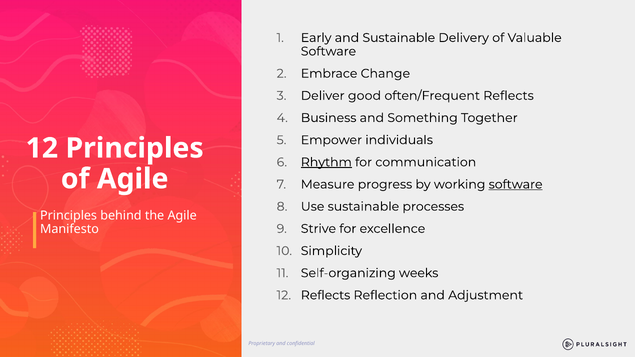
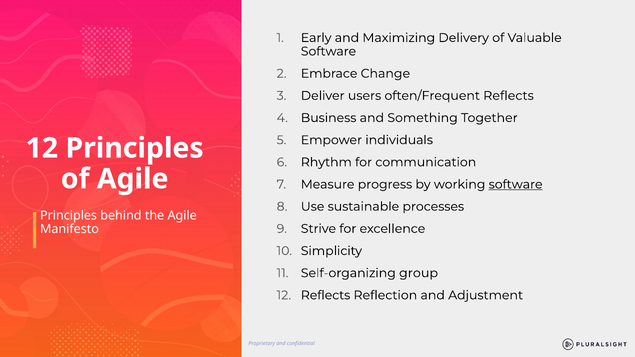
and Sustainable: Sustainable -> Maximizing (399, 38)
good: good -> users (365, 96)
Rhythm underline: present -> none (326, 162)
weeks: weeks -> group (419, 273)
